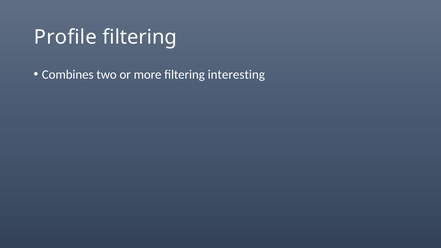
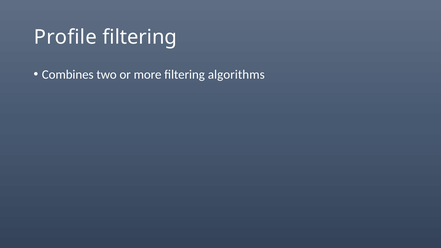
interesting: interesting -> algorithms (236, 75)
